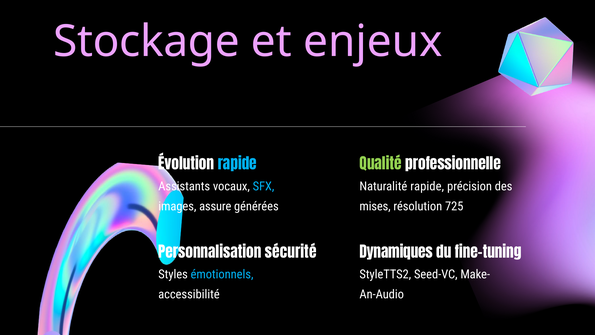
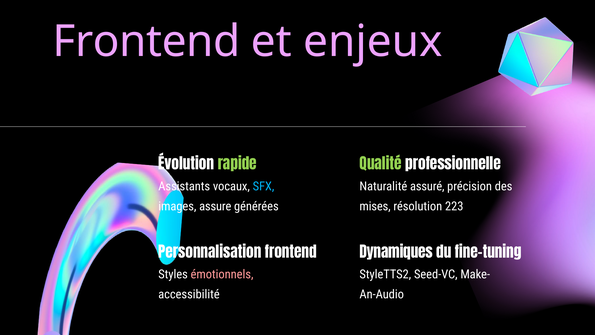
Stockage: Stockage -> Frontend (147, 41)
rapide colour: light blue -> light green (237, 164)
Naturalité rapide: rapide -> assuré (427, 186)
725: 725 -> 223 (454, 206)
Personnalisation sécurité: sécurité -> frontend (291, 252)
émotionnels colour: light blue -> pink (222, 274)
